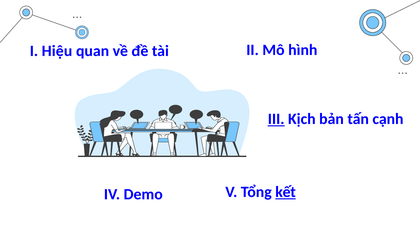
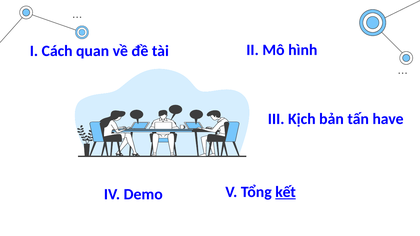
Hiệu: Hiệu -> Cách (57, 51)
III underline: present -> none (276, 119)
cạnh: cạnh -> have (388, 119)
